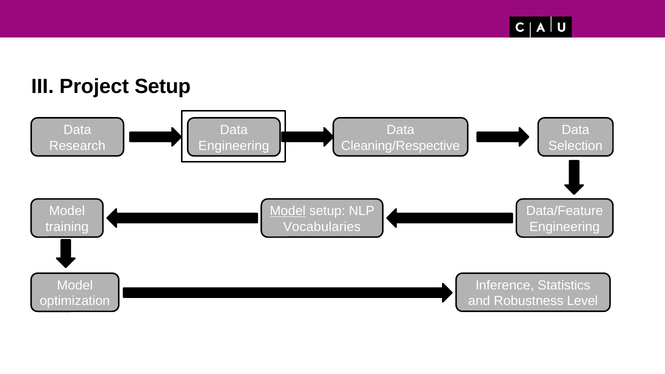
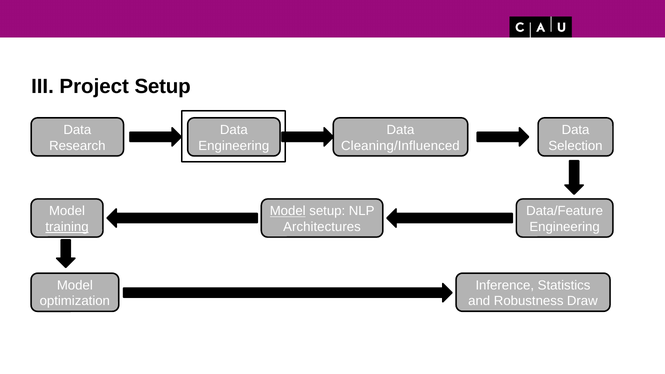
Cleaning/Respective: Cleaning/Respective -> Cleaning/Influenced (400, 146)
training underline: none -> present (67, 227)
Vocabularies: Vocabularies -> Architectures (322, 227)
Level: Level -> Draw (582, 301)
